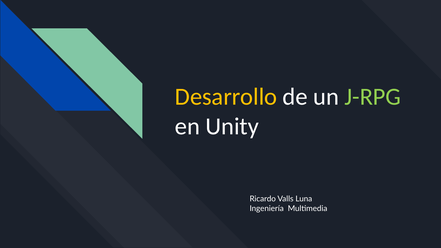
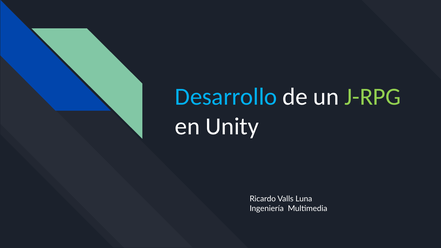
Desarrollo colour: yellow -> light blue (226, 97)
